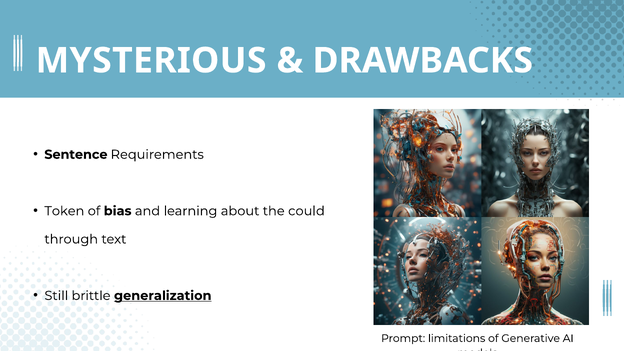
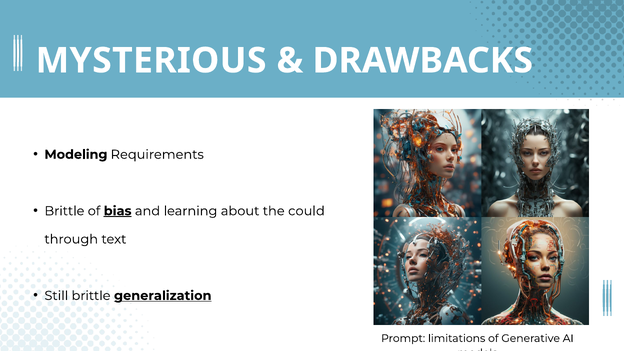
Sentence: Sentence -> Modeling (76, 155)
Token: Token -> Brittle (64, 211)
bias underline: none -> present (118, 211)
